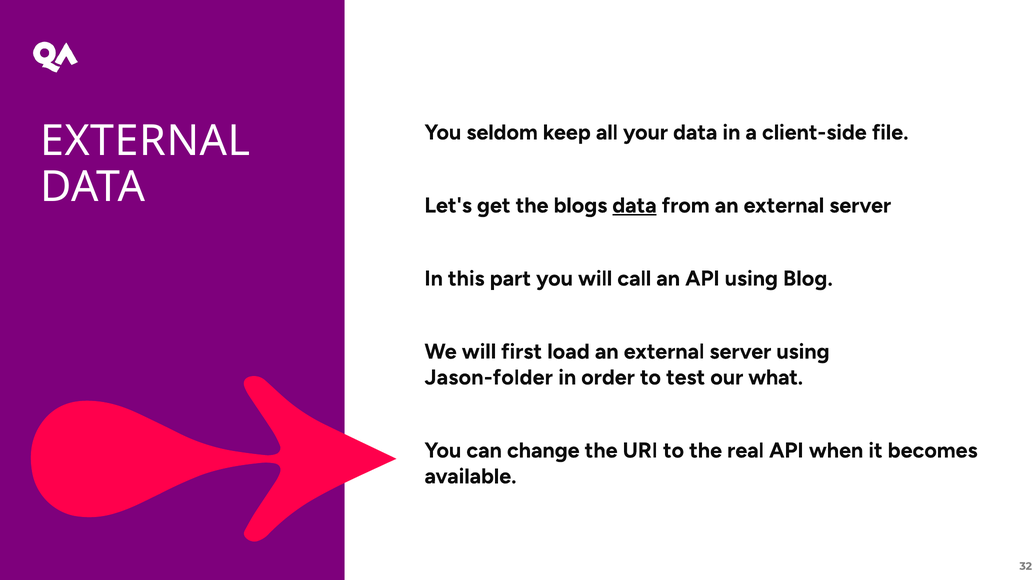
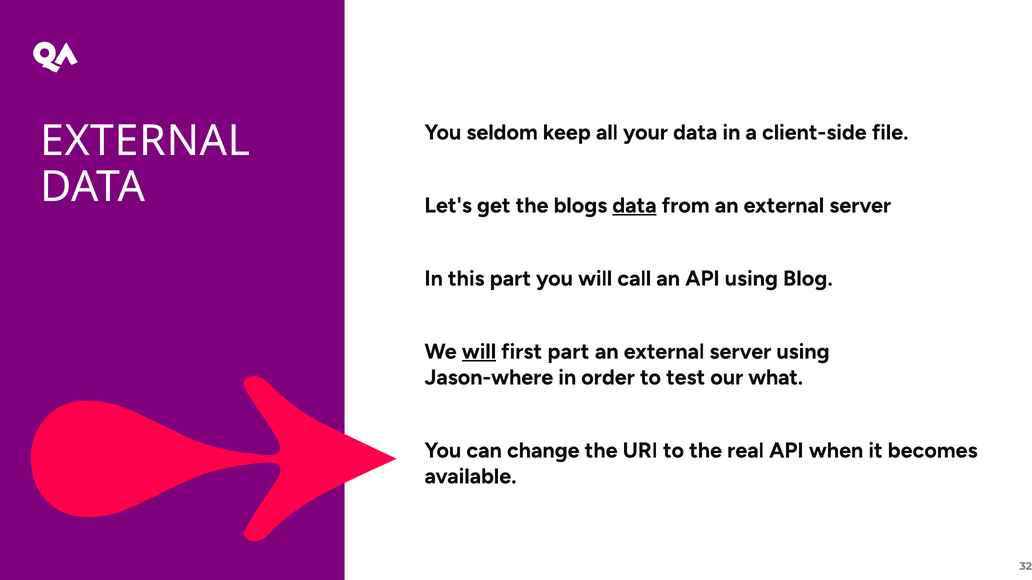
will underline: none -> present (479, 352)
first load: load -> part (568, 352)
Jason-folder: Jason-folder -> Jason-where (489, 378)
